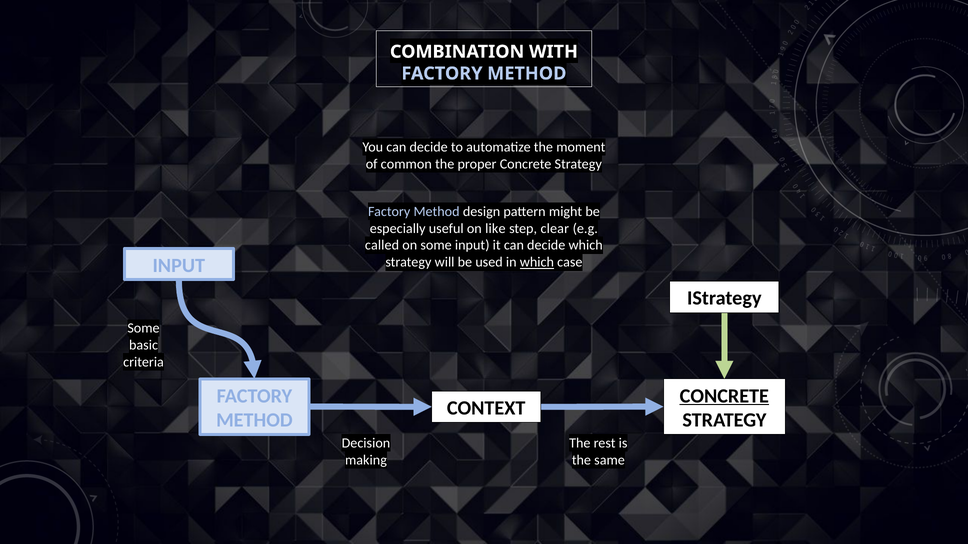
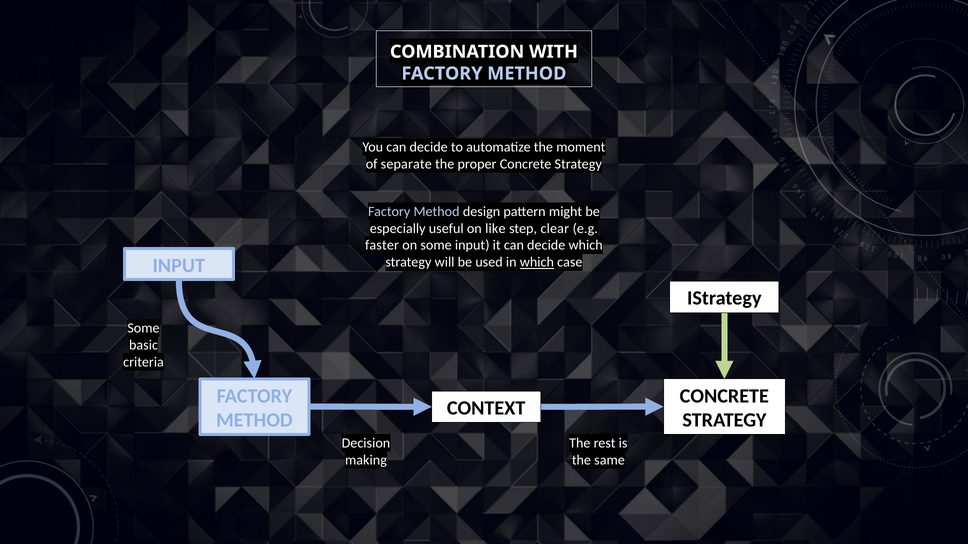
common: common -> separate (406, 164)
called: called -> faster (382, 246)
CONCRETE underline: present -> none (724, 396)
